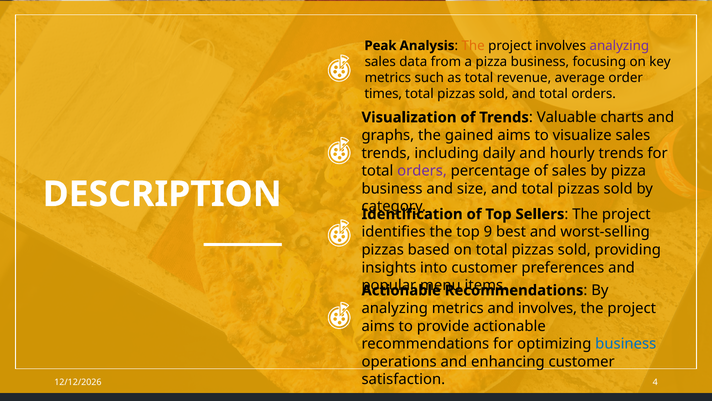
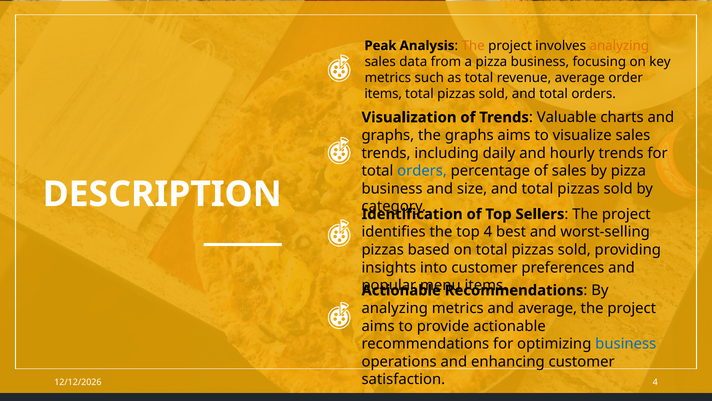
analyzing colour: purple -> orange (619, 46)
times: times -> items (383, 94)
the gained: gained -> graphs (469, 135)
orders colour: purple -> blue (422, 171)
top 9: 9 -> 4 (488, 232)
and involves: involves -> average (547, 308)
